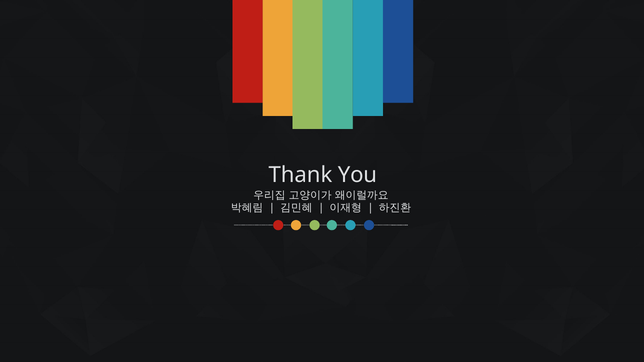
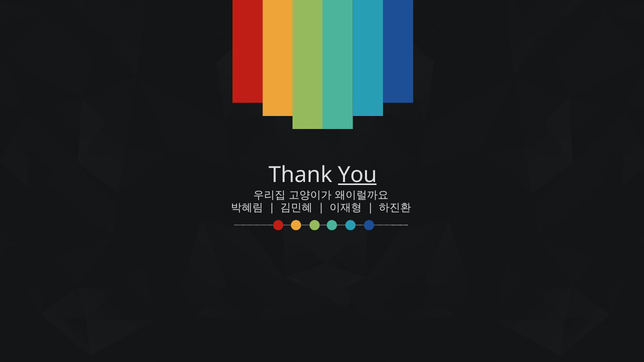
You underline: none -> present (357, 175)
